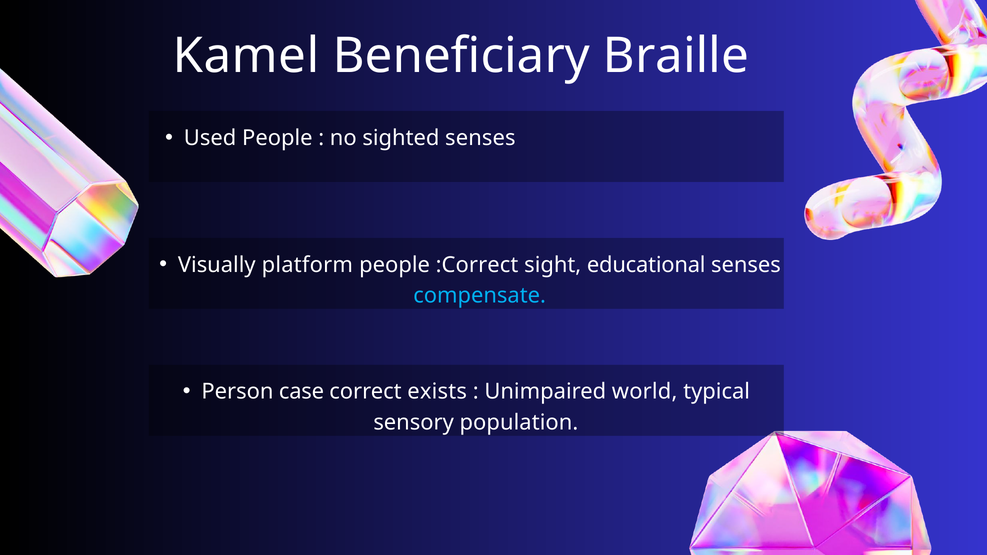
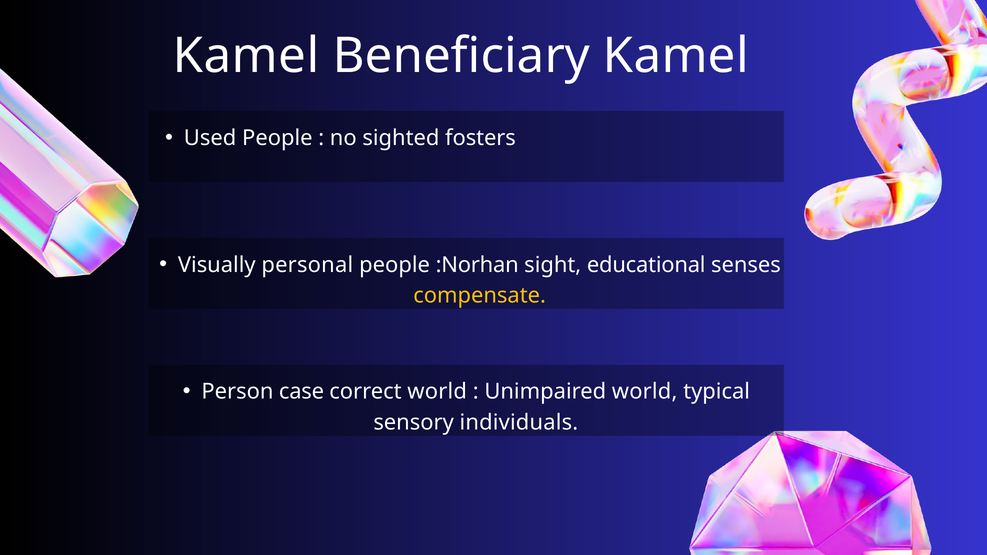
Beneficiary Braille: Braille -> Kamel (676, 56)
sighted senses: senses -> fosters (480, 138)
platform: platform -> personal (307, 265)
:Correct: :Correct -> :Norhan (477, 265)
compensate colour: light blue -> yellow (480, 296)
correct exists: exists -> world (437, 392)
population: population -> individuals (519, 422)
